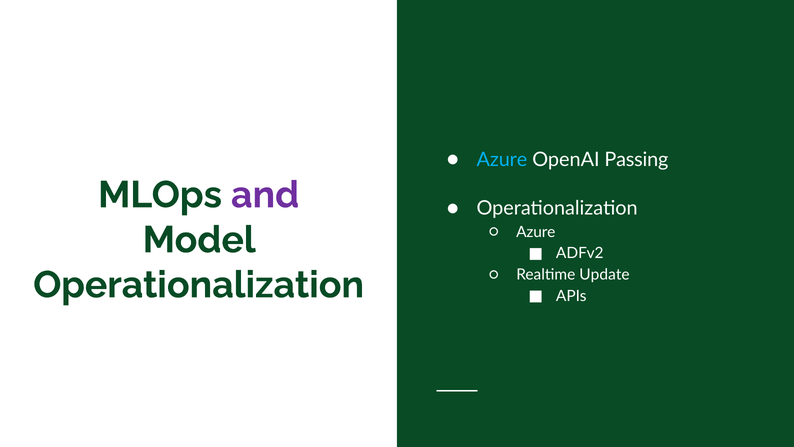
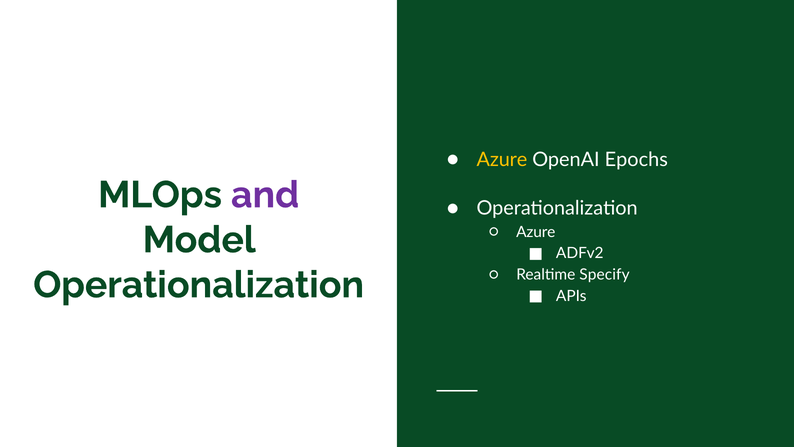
Azure colour: light blue -> yellow (502, 160)
Passing: Passing -> Epochs (636, 160)
Update: Update -> Specify (604, 274)
